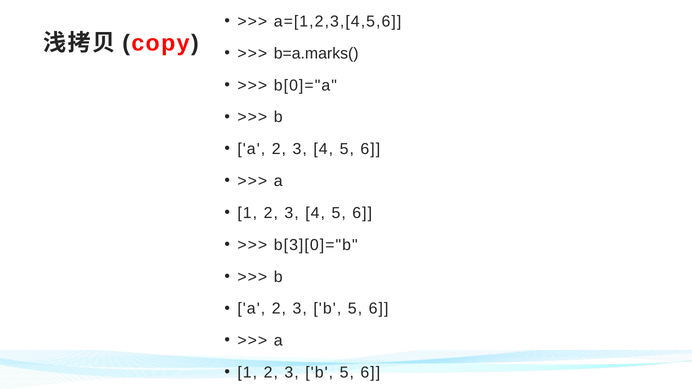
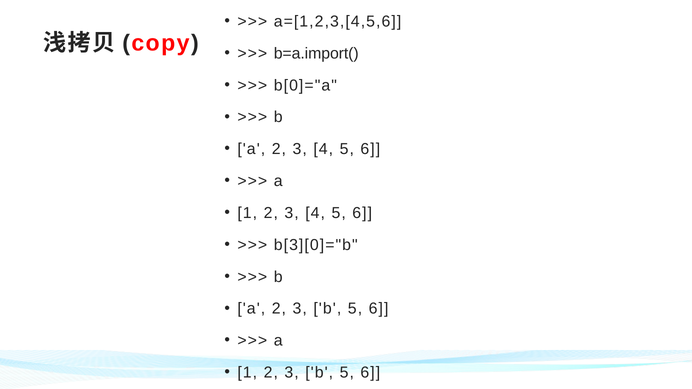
b=a.marks(: b=a.marks( -> b=a.import( (316, 53)
